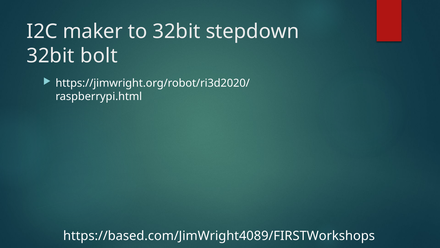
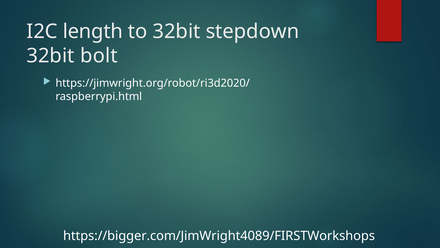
maker: maker -> length (93, 32)
https://based.com/JimWright4089/FIRSTWorkshops: https://based.com/JimWright4089/FIRSTWorkshops -> https://bigger.com/JimWright4089/FIRSTWorkshops (219, 235)
